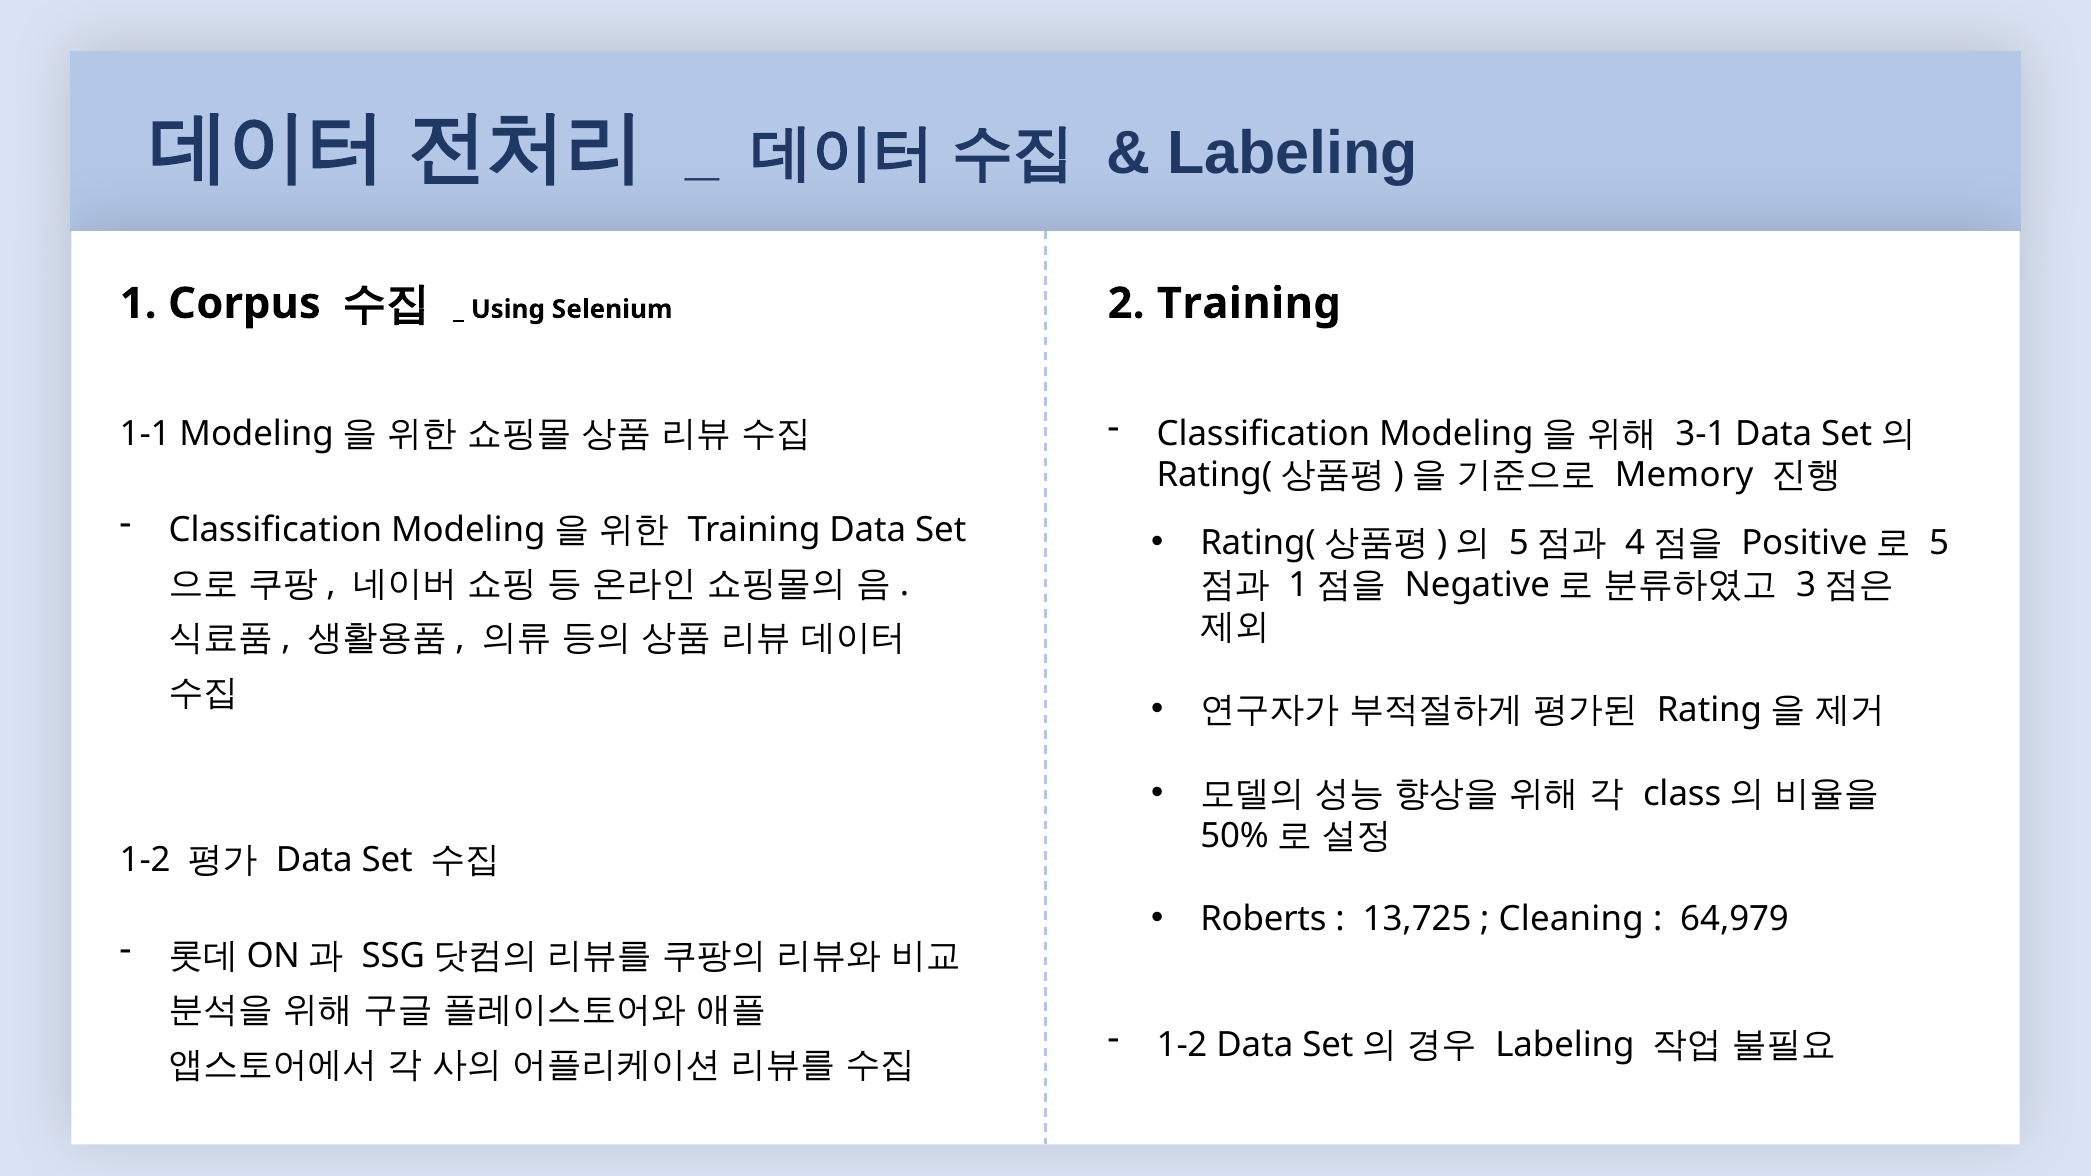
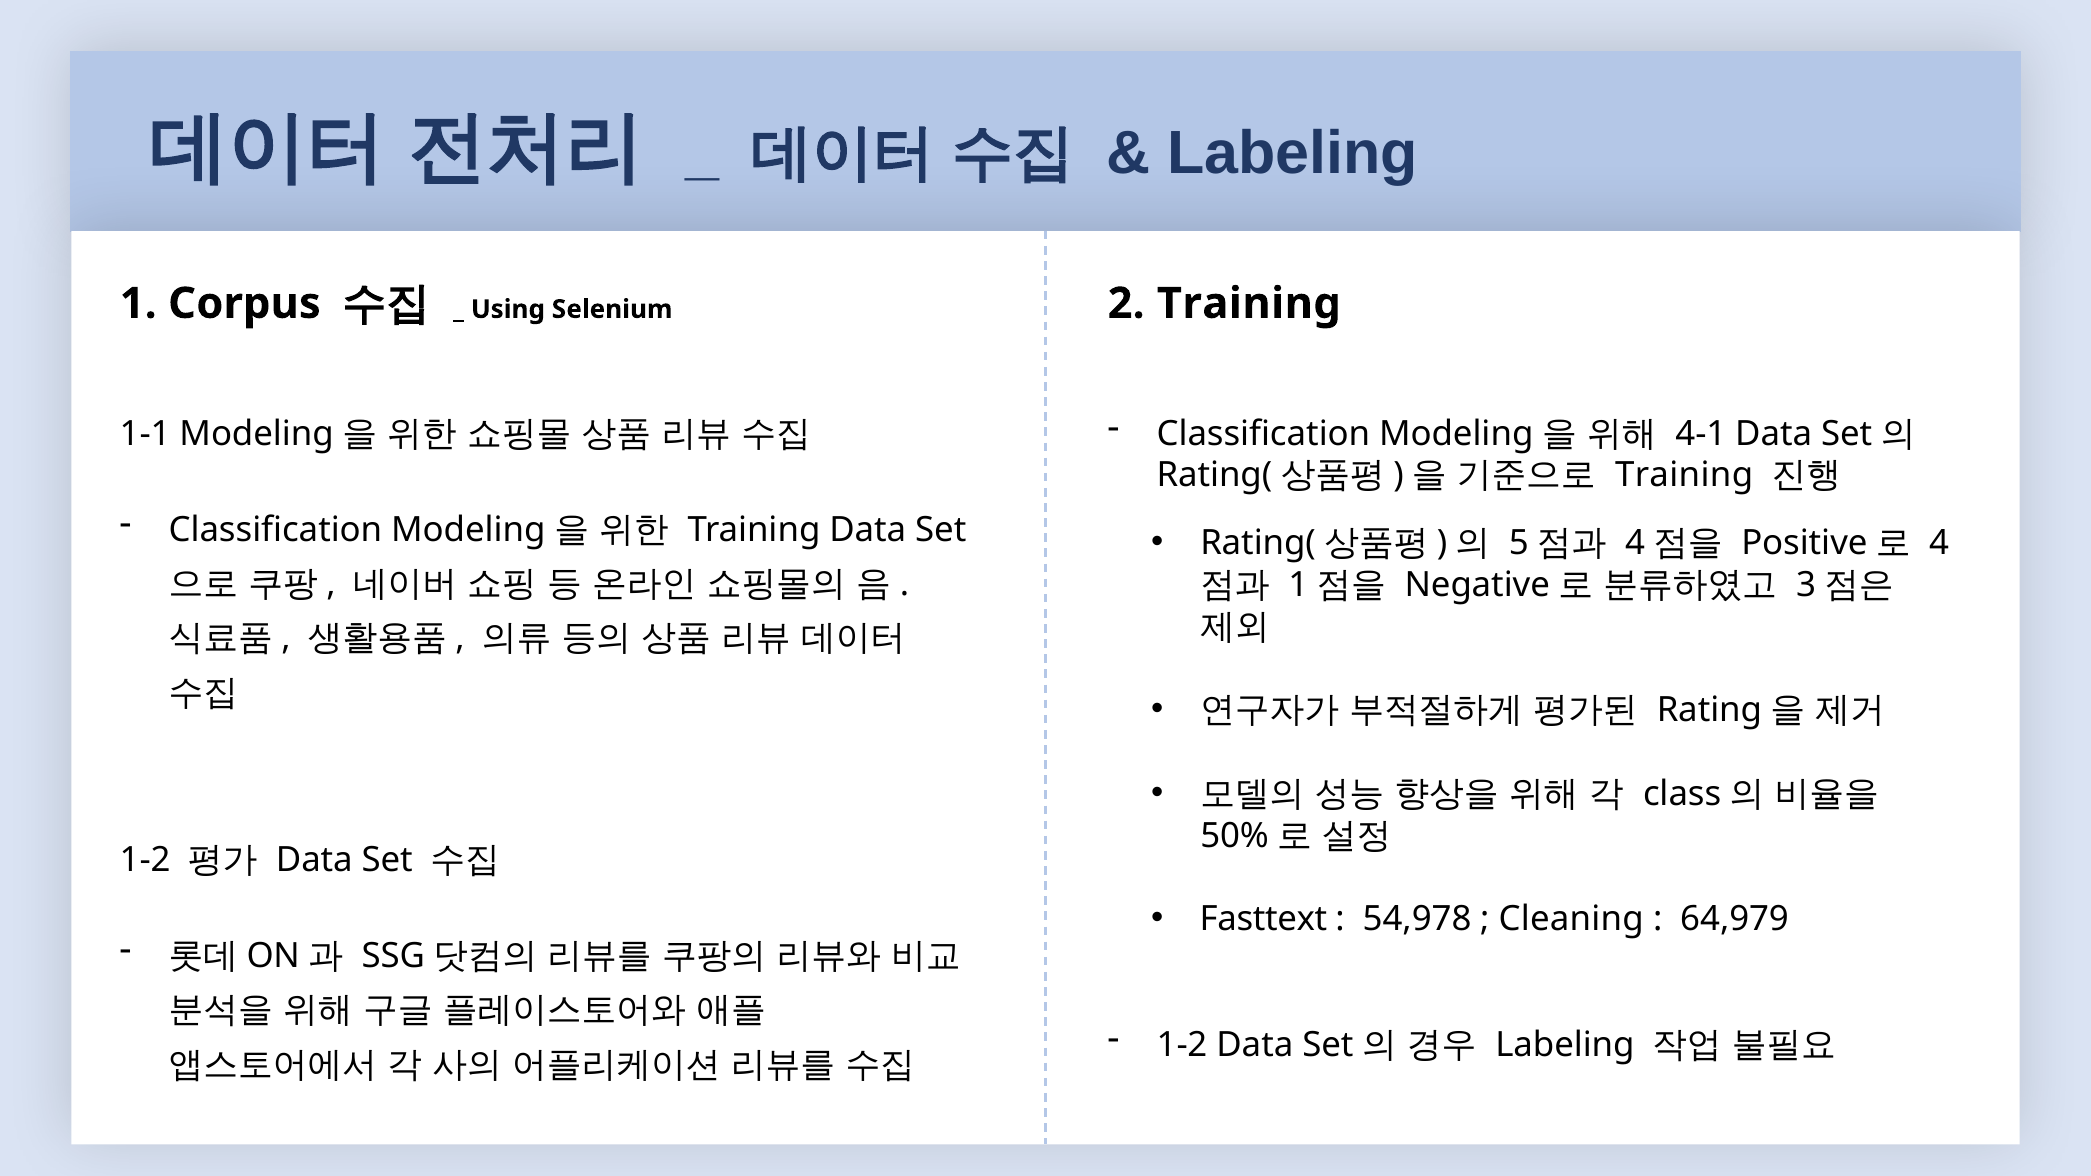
3-1: 3-1 -> 4-1 (1701, 434)
Memory: Memory -> Training (1684, 475)
5: 5 -> 4 (1939, 543)
Roberts: Roberts -> Fasttext (1263, 919)
13,725: 13,725 -> 54,978 (1417, 919)
